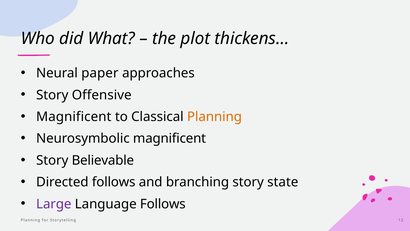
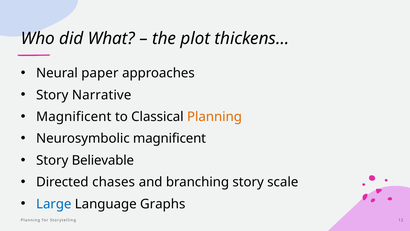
Offensive: Offensive -> Narrative (102, 95)
Directed follows: follows -> chases (114, 182)
state: state -> scale (283, 182)
Large colour: purple -> blue (54, 204)
Language Follows: Follows -> Graphs (163, 204)
